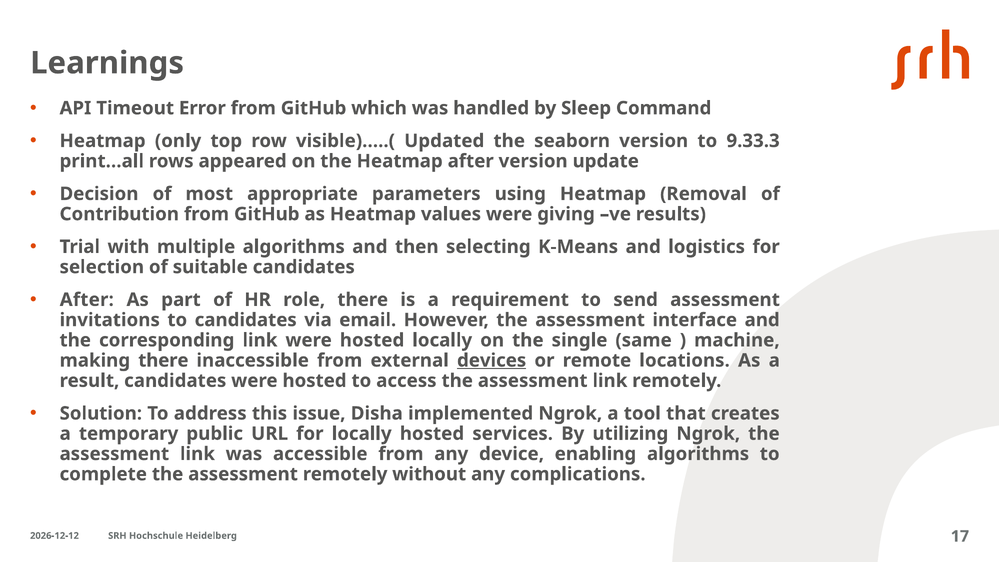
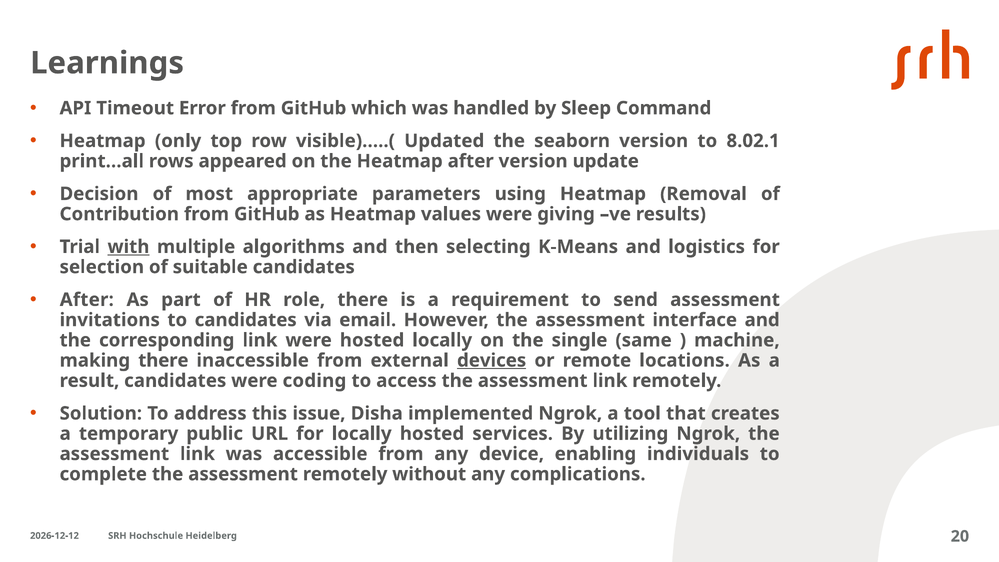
9.33.3: 9.33.3 -> 8.02.1 (753, 141)
with underline: none -> present (128, 247)
candidates were hosted: hosted -> coding (314, 381)
enabling algorithms: algorithms -> individuals (698, 454)
17: 17 -> 20 (960, 536)
